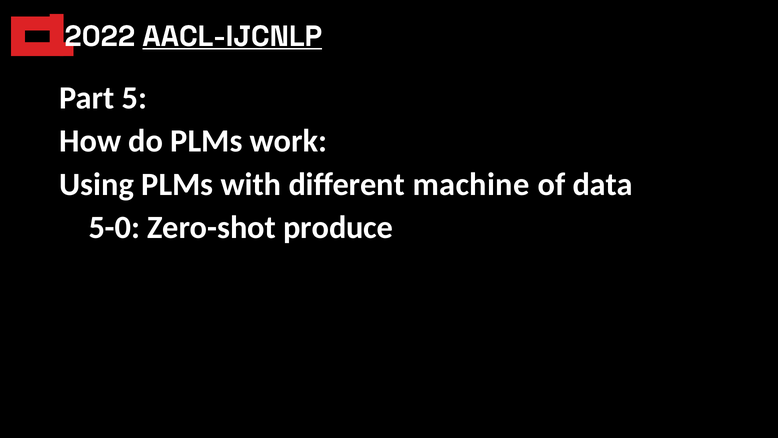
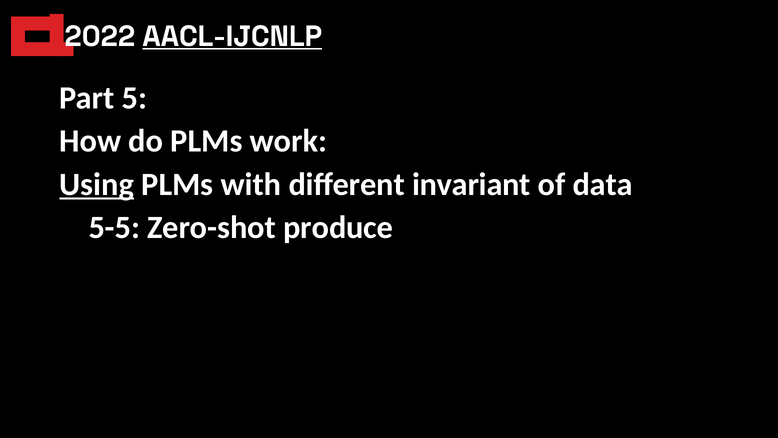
Using underline: none -> present (97, 184)
machine: machine -> invariant (471, 184)
5-0: 5-0 -> 5-5 (114, 227)
